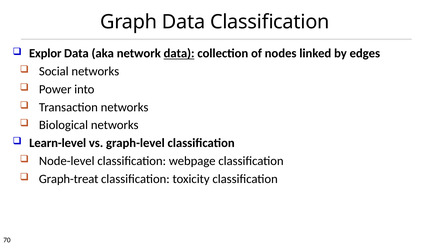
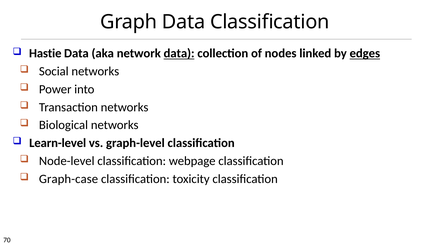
Explor: Explor -> Hastie (45, 54)
edges underline: none -> present (365, 54)
Graph-treat: Graph-treat -> Graph-case (69, 179)
